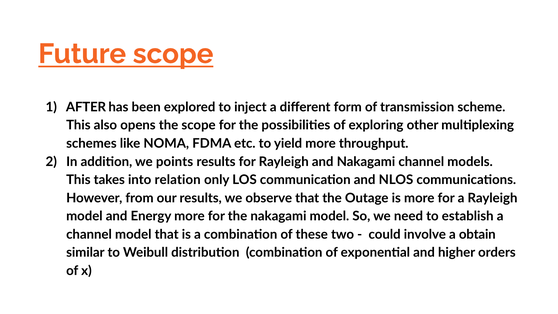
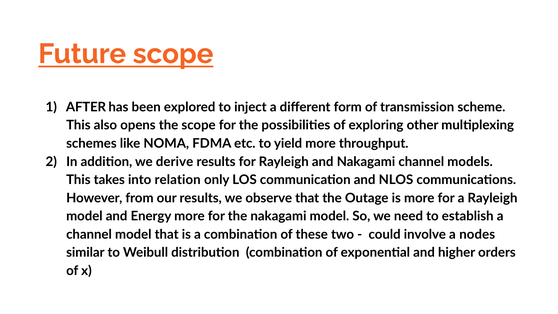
points: points -> derive (175, 162)
obtain: obtain -> nodes (477, 234)
